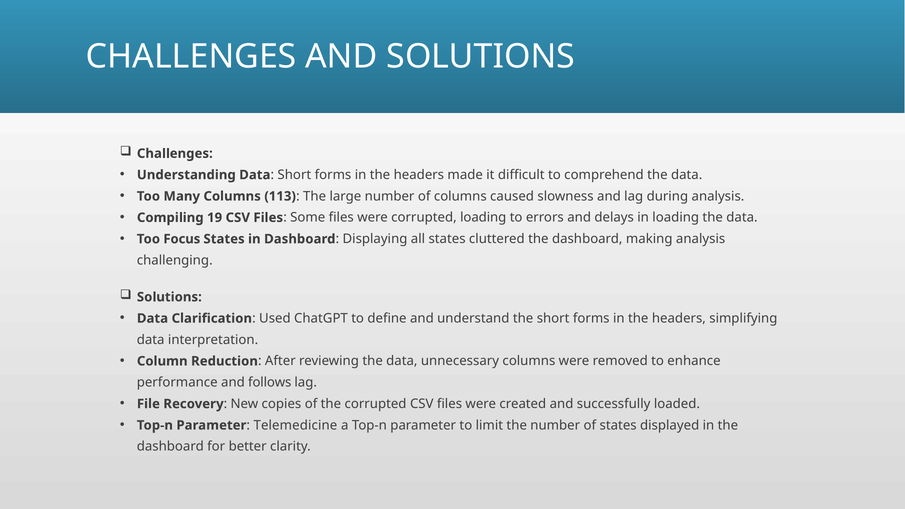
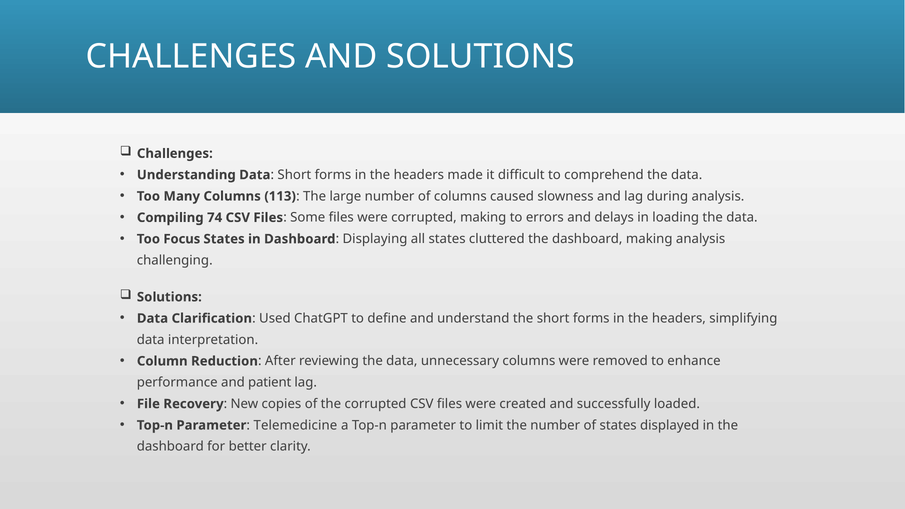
19: 19 -> 74 (215, 218)
corrupted loading: loading -> making (483, 218)
follows: follows -> patient (270, 383)
